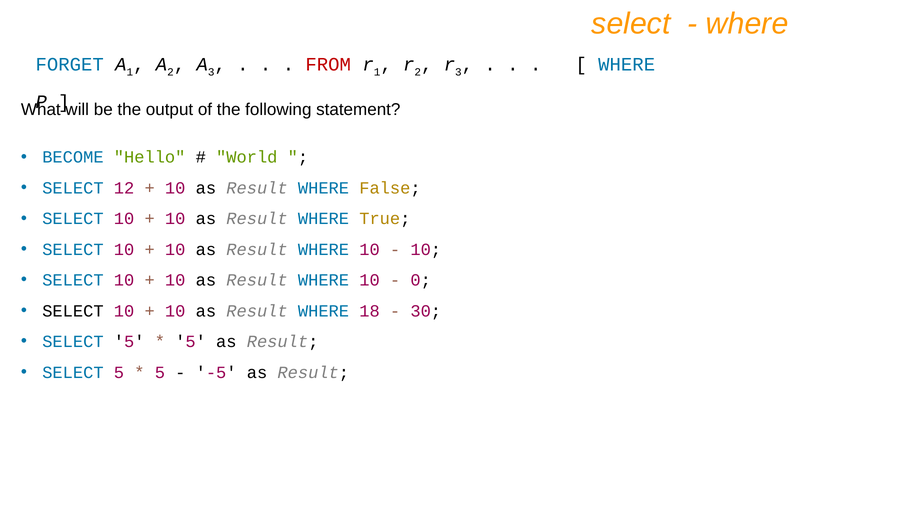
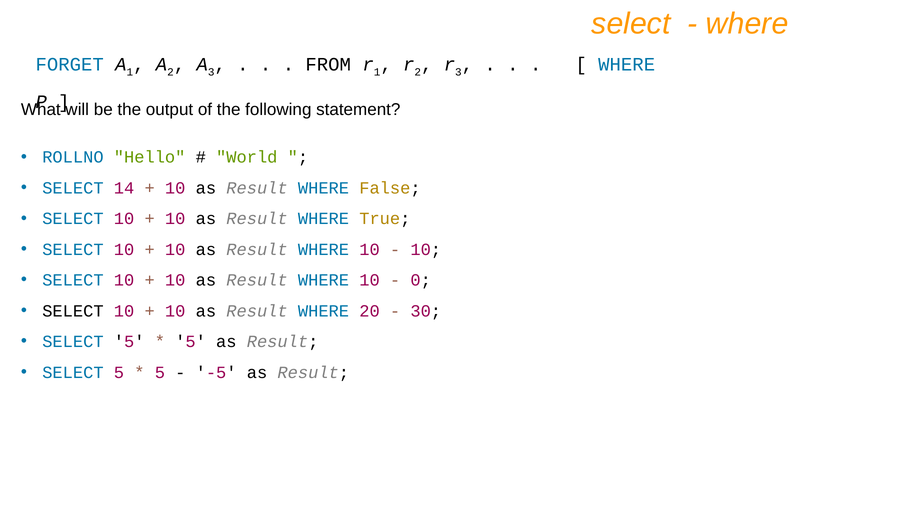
FROM colour: red -> black (328, 64)
BECOME: BECOME -> ROLLNO (73, 157)
12: 12 -> 14 (124, 188)
18: 18 -> 20 (370, 311)
